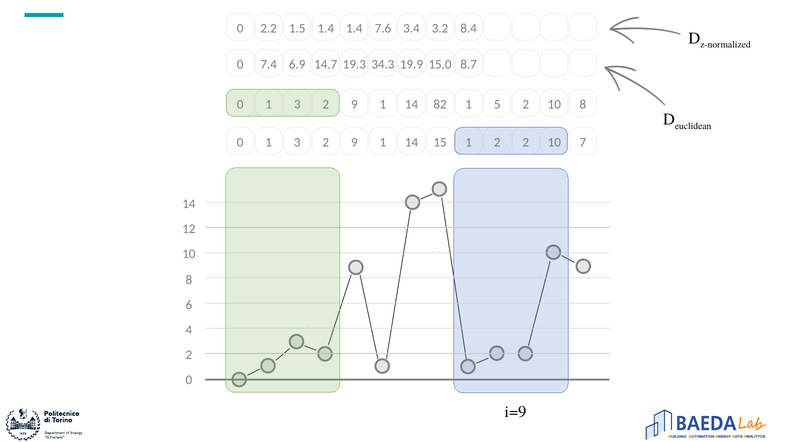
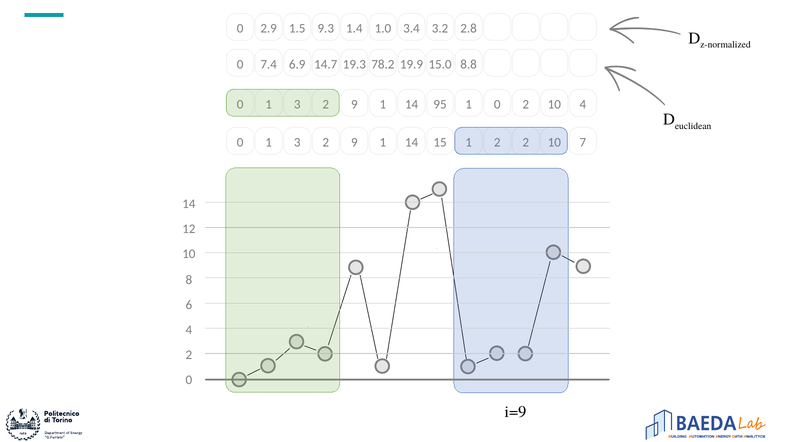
2.2: 2.2 -> 2.9 (269, 29)
1.5 1.4: 1.4 -> 9.3 (326, 29)
7.6: 7.6 -> 1.0 (383, 29)
8.4: 8.4 -> 2.8 (469, 29)
34.3: 34.3 -> 78.2 (383, 64)
8.7: 8.7 -> 8.8 (469, 64)
82: 82 -> 95 (440, 105)
1 5: 5 -> 0 (497, 105)
8: 8 -> 4 (583, 105)
